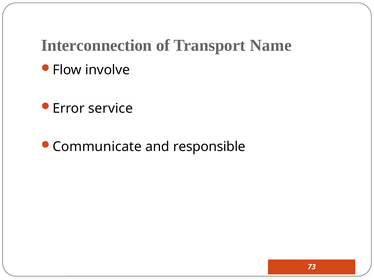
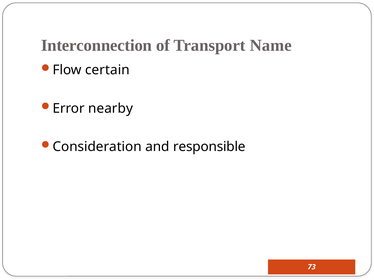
involve: involve -> certain (107, 70)
service: service -> nearby (111, 109)
Communicate: Communicate -> Consideration (97, 147)
